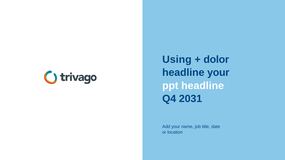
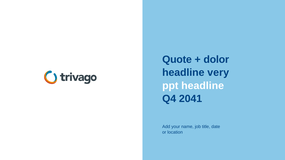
Using: Using -> Quote (177, 60)
headline your: your -> very (218, 73)
2031: 2031 -> 2041 (191, 99)
